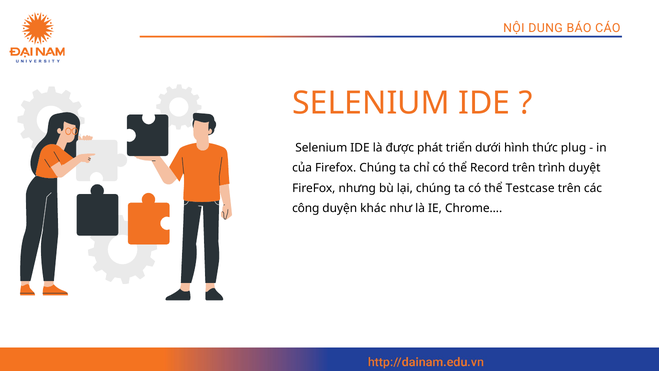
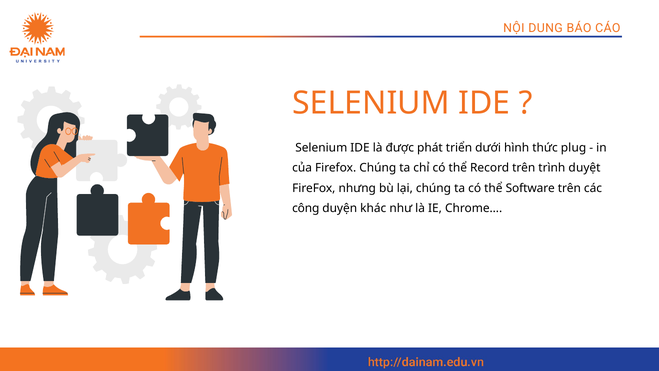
Testcase: Testcase -> Software (530, 188)
